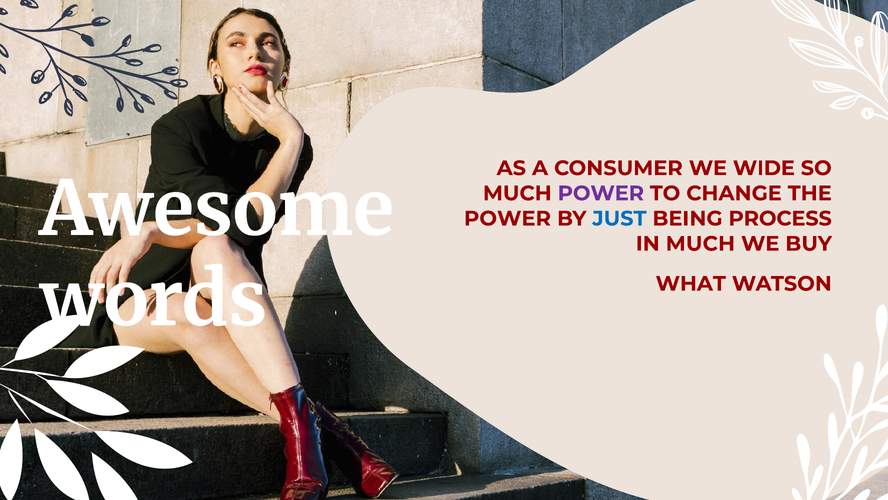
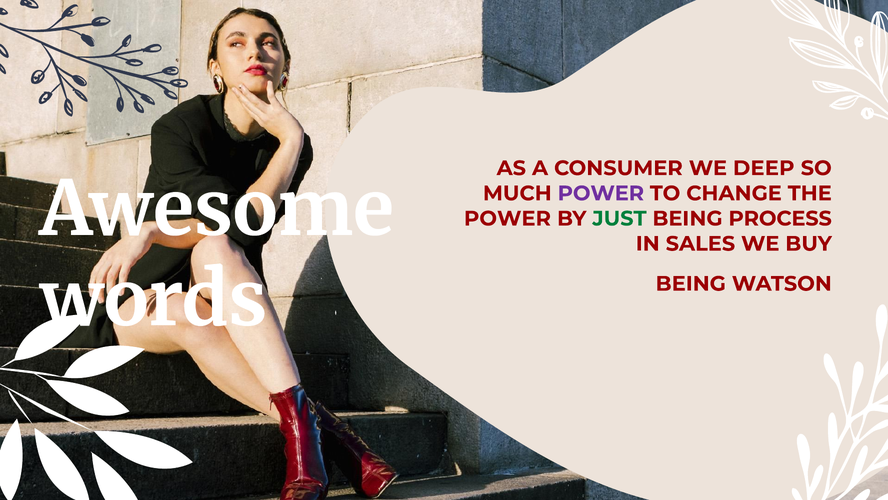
WIDE: WIDE -> DEEP (764, 168)
JUST colour: blue -> green (619, 218)
IN MUCH: MUCH -> SALES (700, 244)
WHAT: WHAT -> BEING (691, 283)
